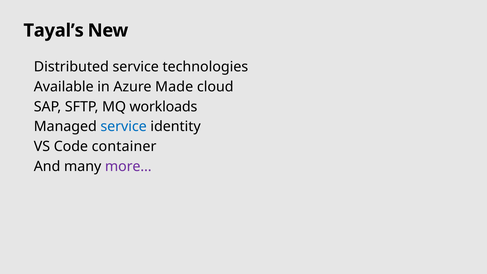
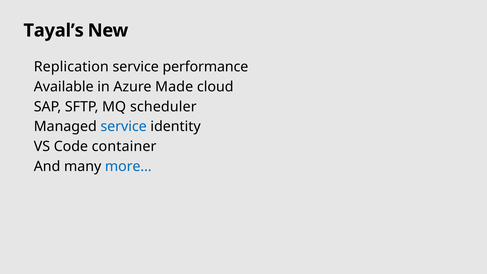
Distributed: Distributed -> Replication (71, 67)
technologies: technologies -> performance (205, 67)
workloads: workloads -> scheduler (163, 107)
more… colour: purple -> blue (128, 166)
